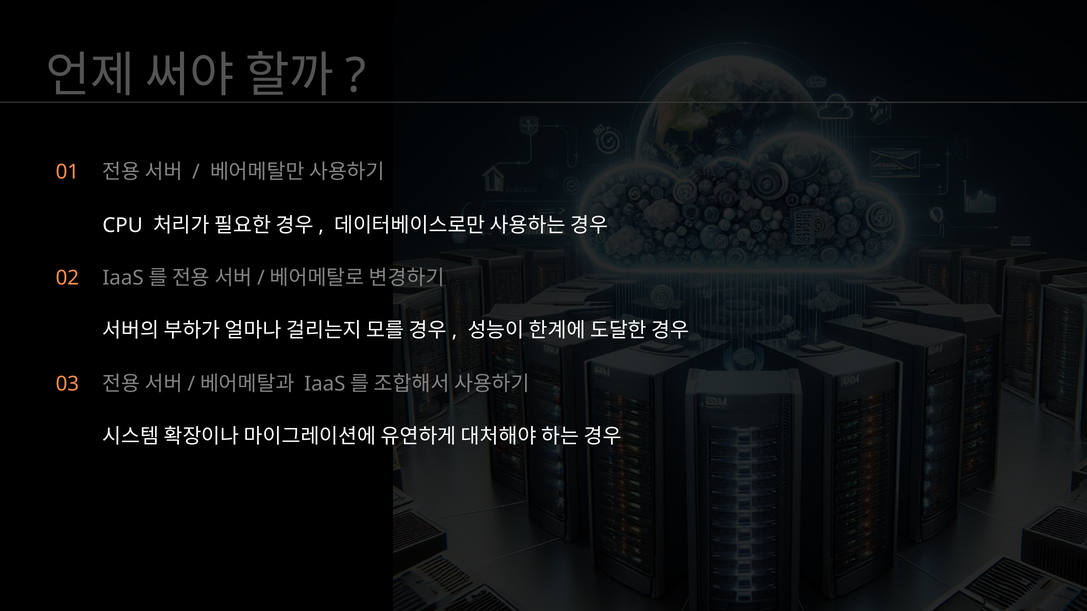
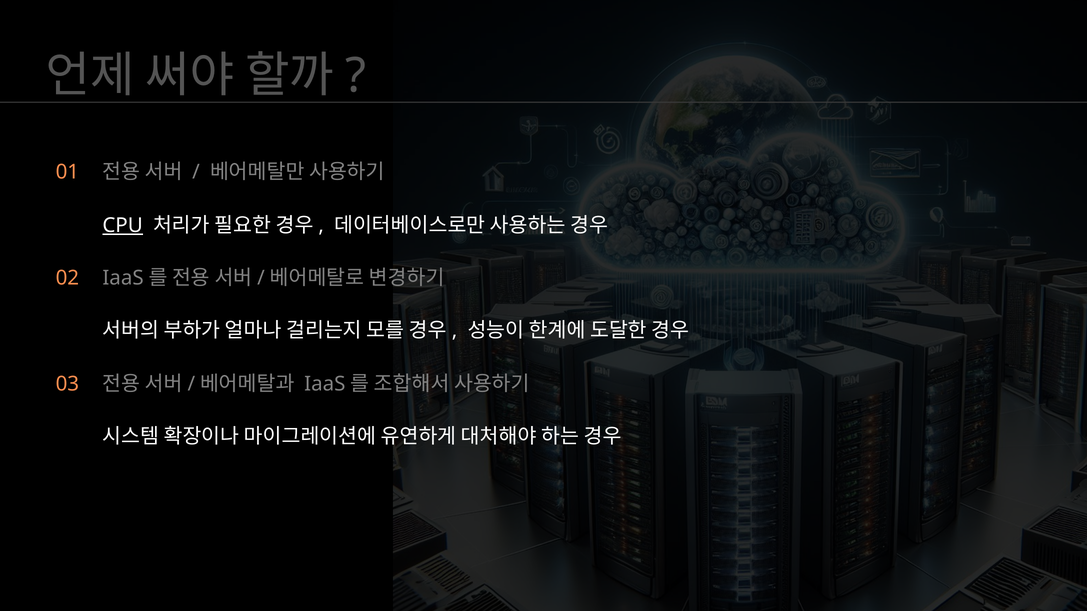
CPU underline: none -> present (123, 225)
